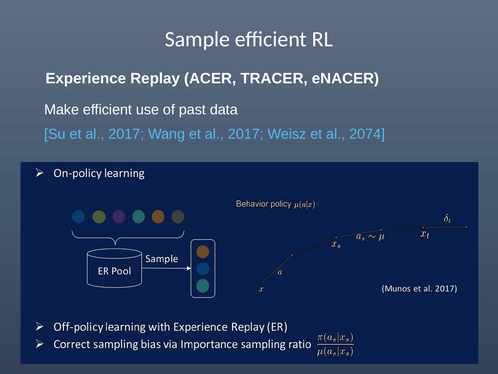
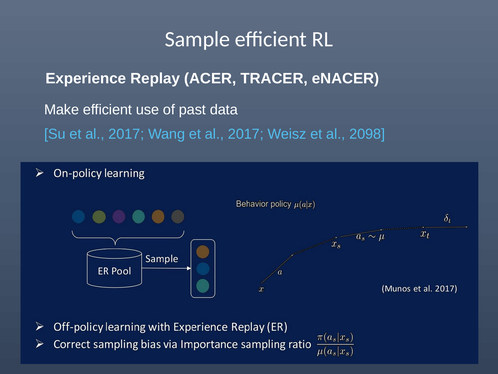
2074: 2074 -> 2098 (367, 134)
